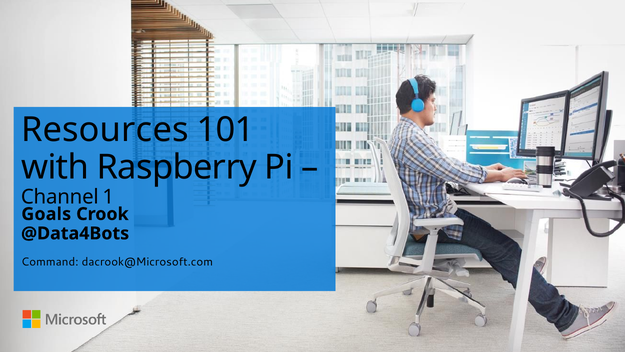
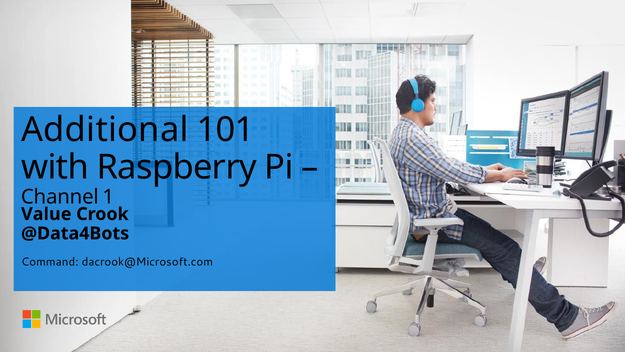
Resources: Resources -> Additional (105, 130)
Goals: Goals -> Value (46, 214)
